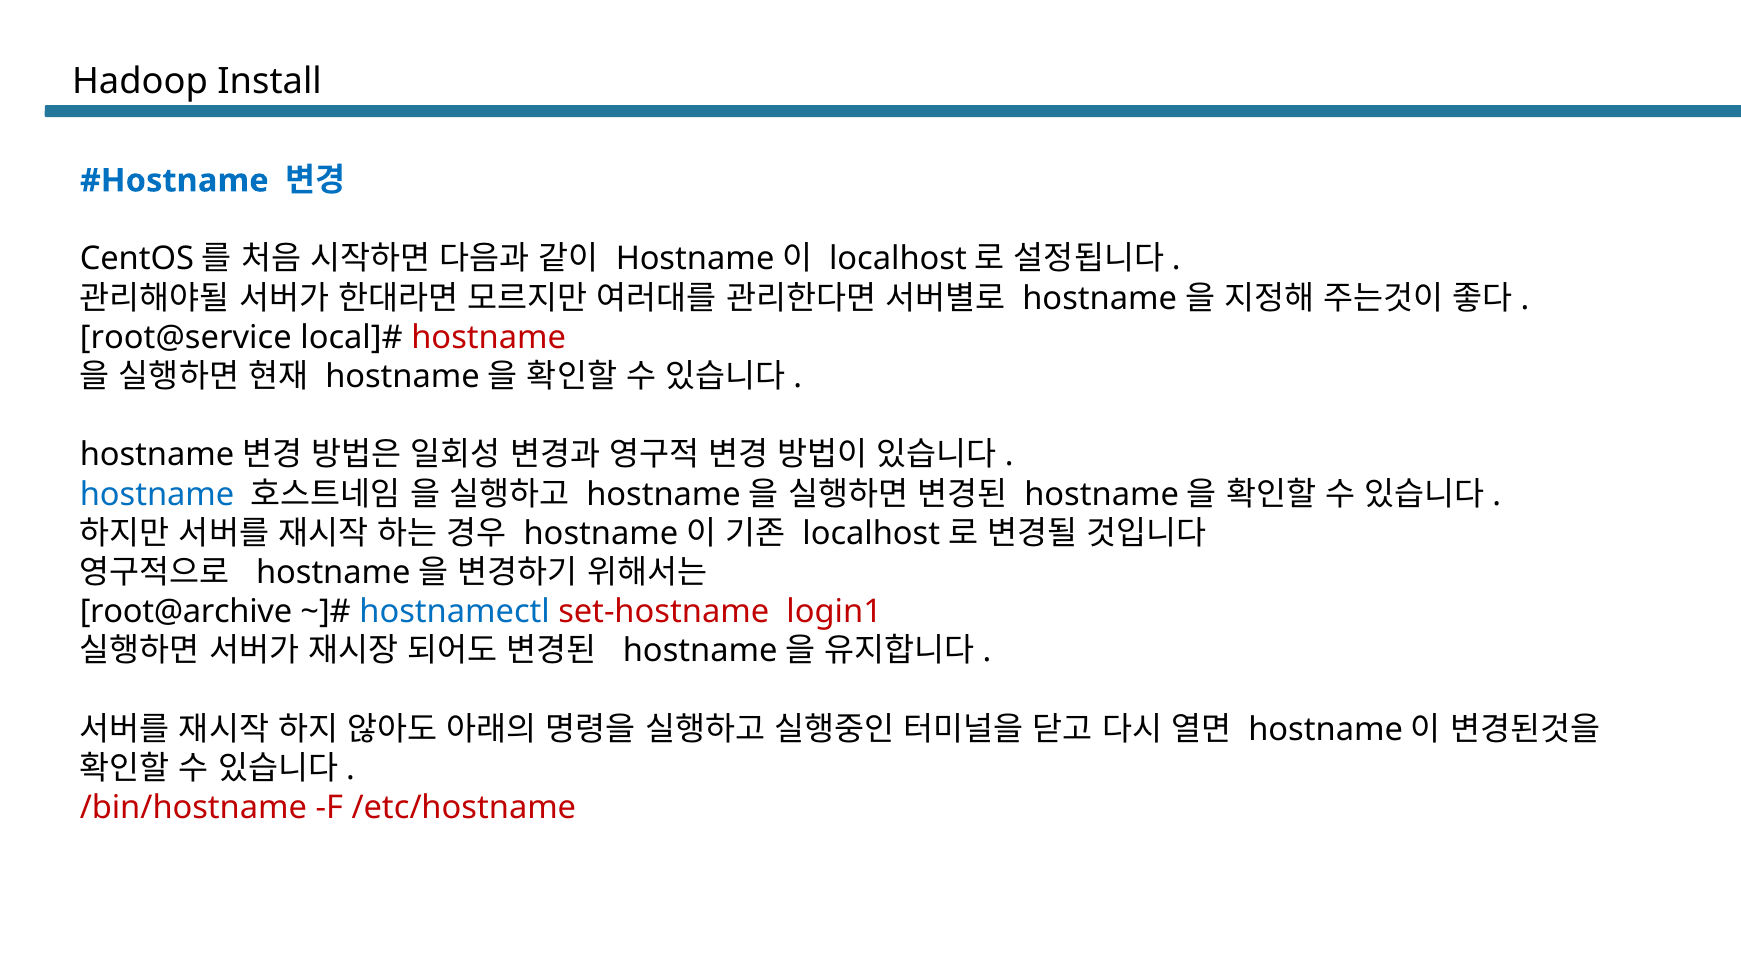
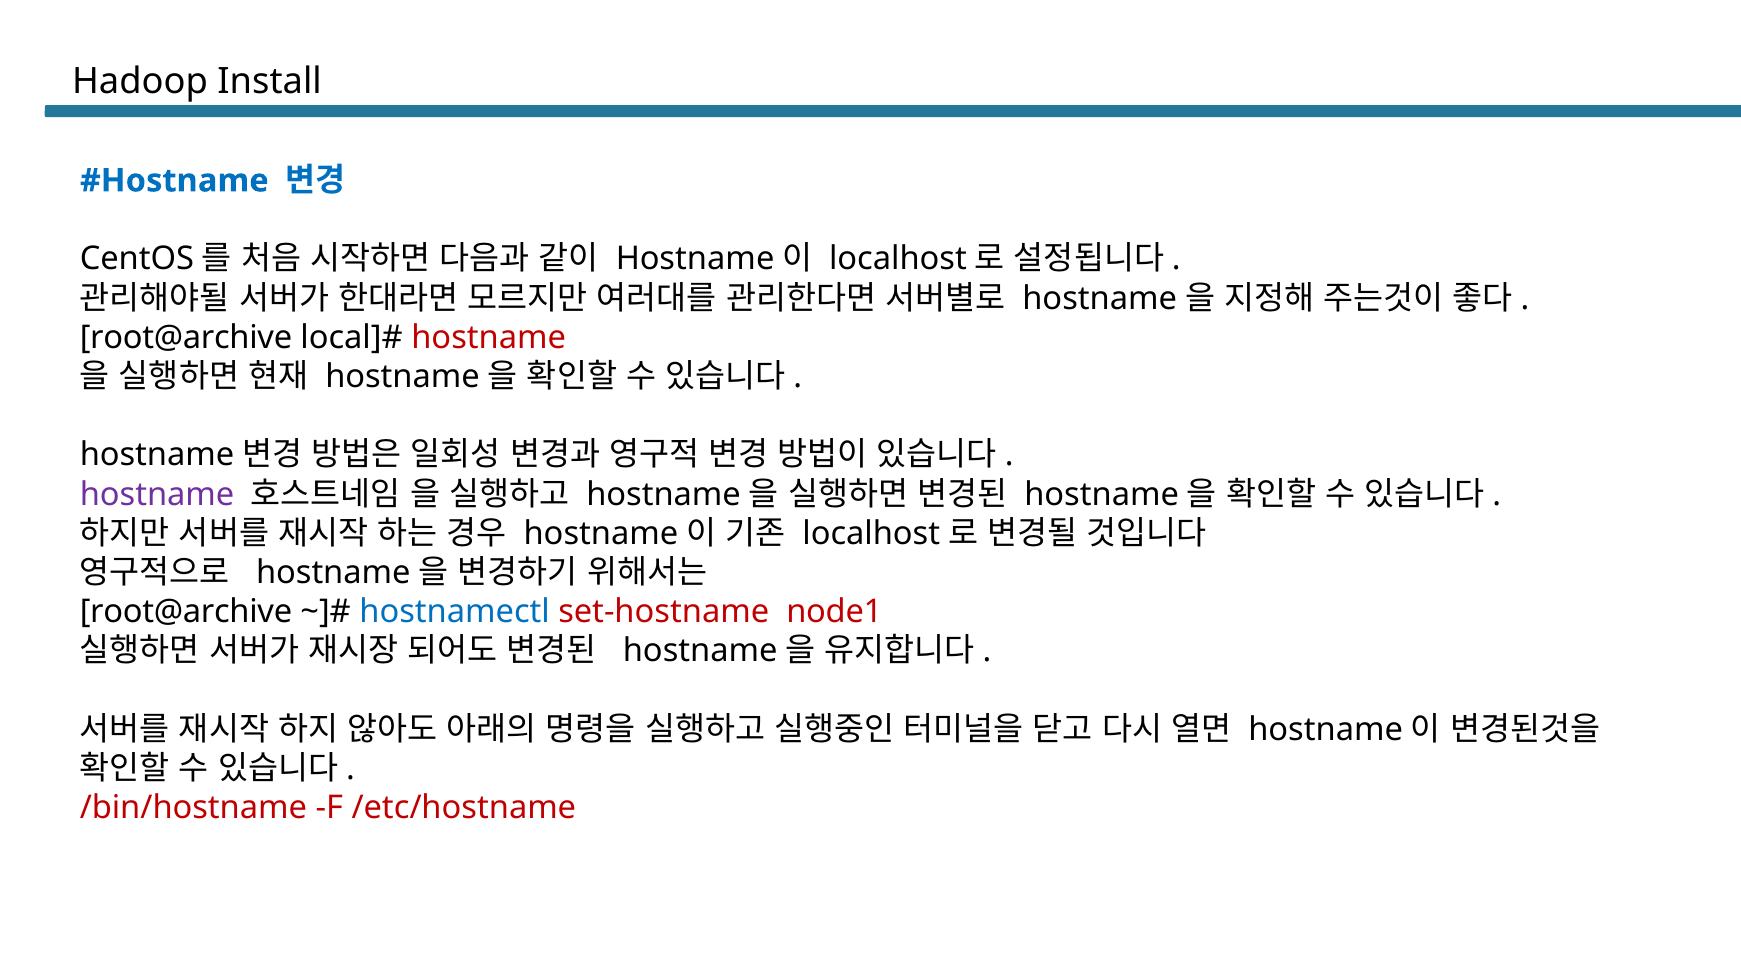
root@service: root@service -> root@archive (186, 337)
hostname colour: blue -> purple (157, 494)
login1: login1 -> node1 (834, 611)
